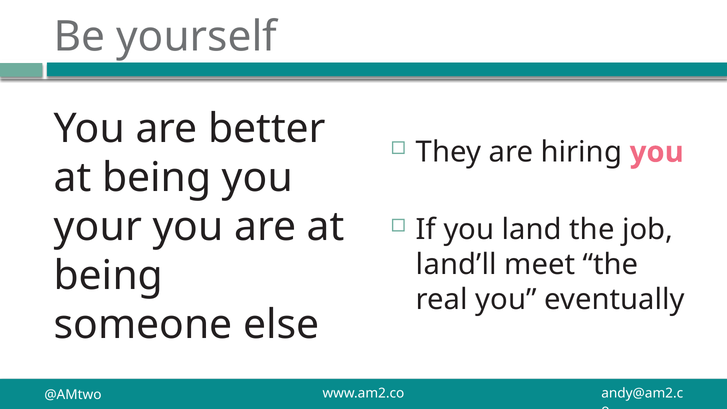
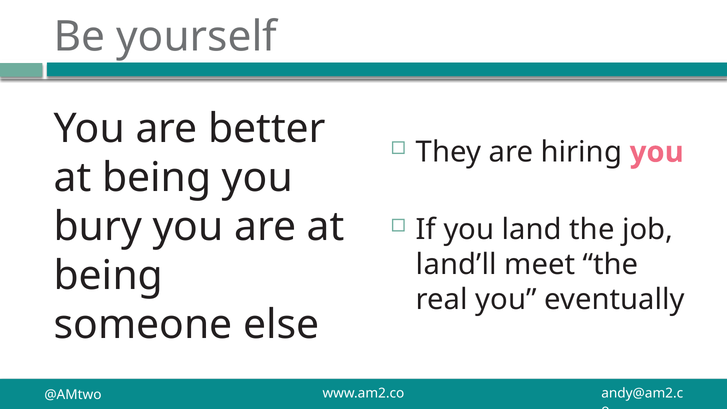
your: your -> bury (98, 227)
